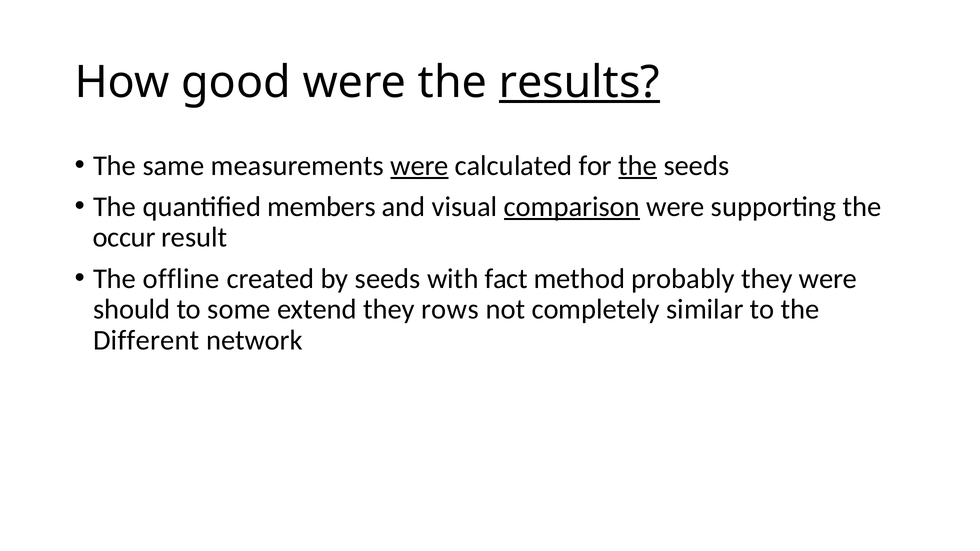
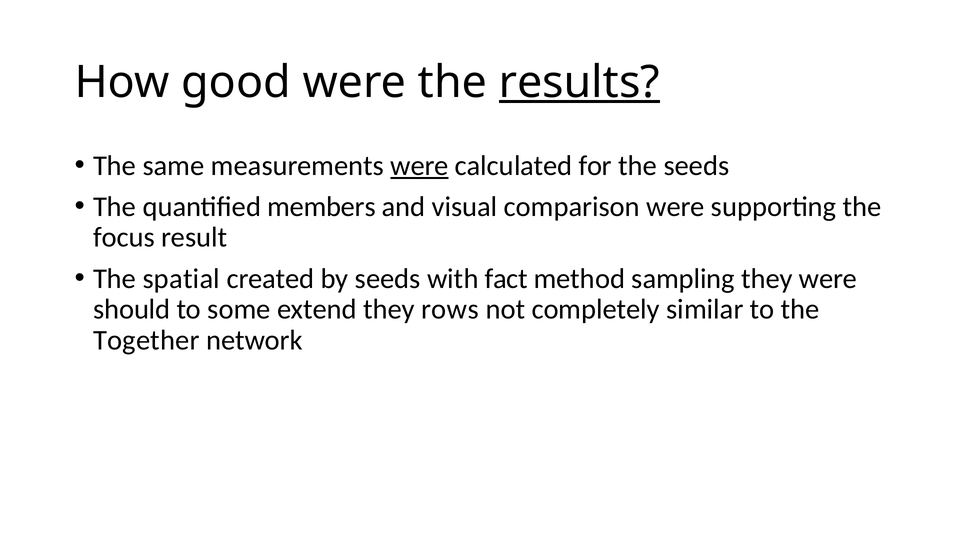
the underline: present -> none (638, 166)
comparison underline: present -> none (572, 207)
occur: occur -> focus (124, 238)
offline: offline -> spatial (181, 279)
probably: probably -> sampling (683, 279)
Different: Different -> Together (146, 340)
